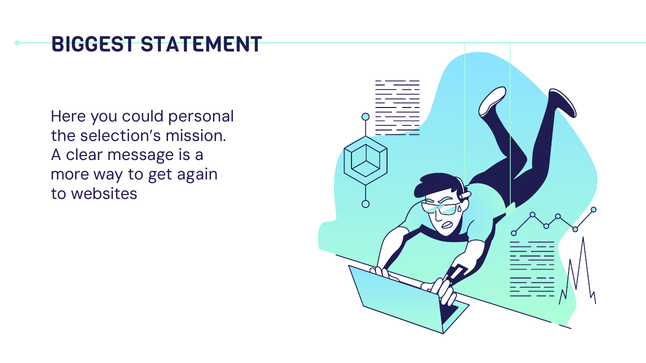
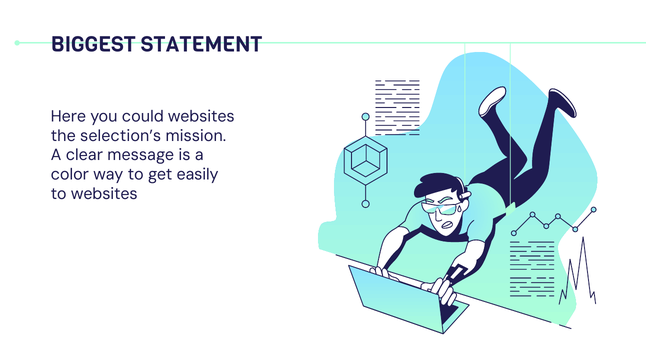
could personal: personal -> websites (201, 117)
more: more -> color (70, 175)
again: again -> easily (198, 175)
